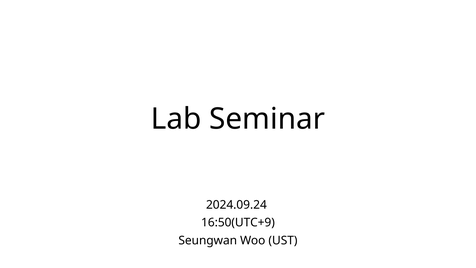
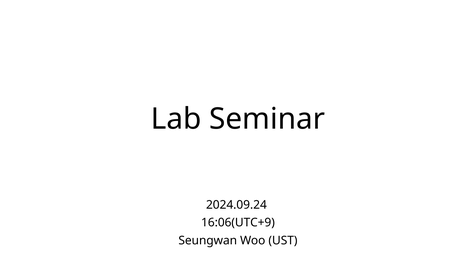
16:50(UTC+9: 16:50(UTC+9 -> 16:06(UTC+9 (238, 222)
